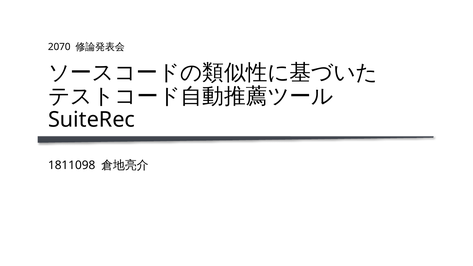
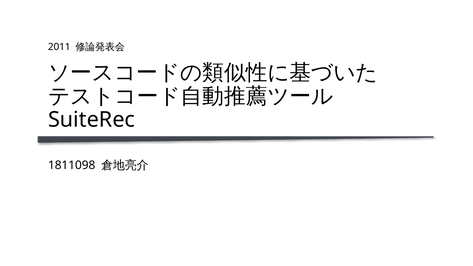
2070: 2070 -> 2011 (59, 47)
